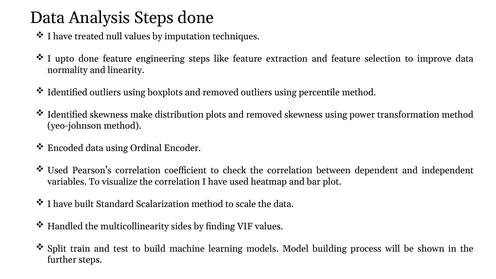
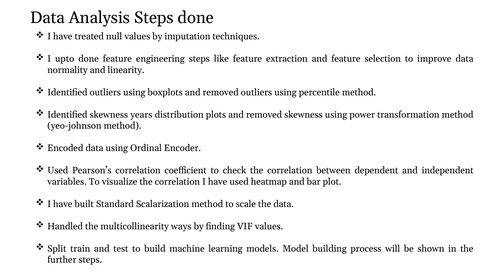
make: make -> years (141, 115)
sides: sides -> ways (181, 226)
